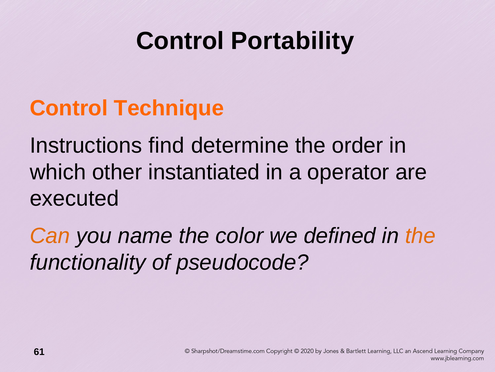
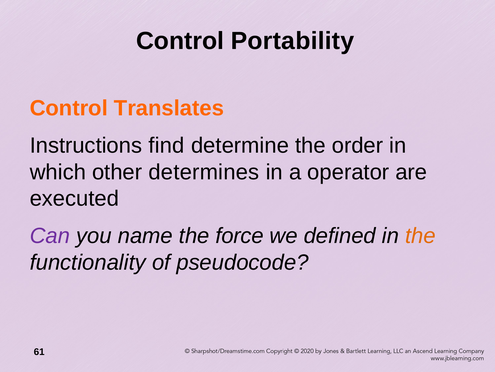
Technique: Technique -> Translates (169, 108)
instantiated: instantiated -> determines (204, 172)
Can colour: orange -> purple (50, 236)
color: color -> force (240, 236)
